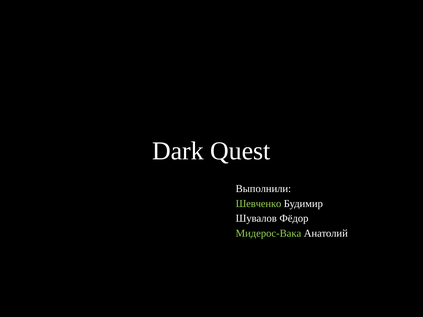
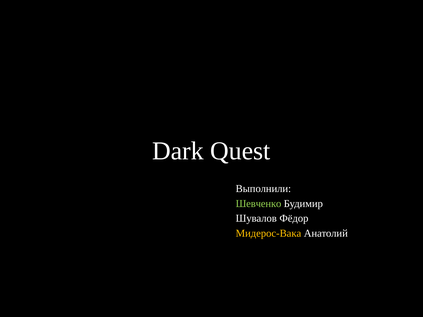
Мидерос-Вака colour: light green -> yellow (268, 233)
